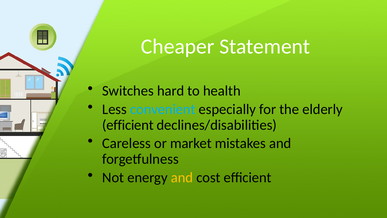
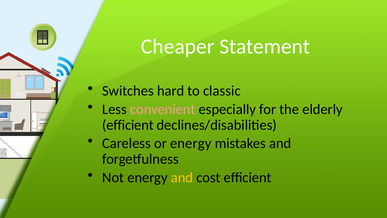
health: health -> classic (222, 91)
convenient colour: light blue -> pink (163, 109)
or market: market -> energy (191, 143)
